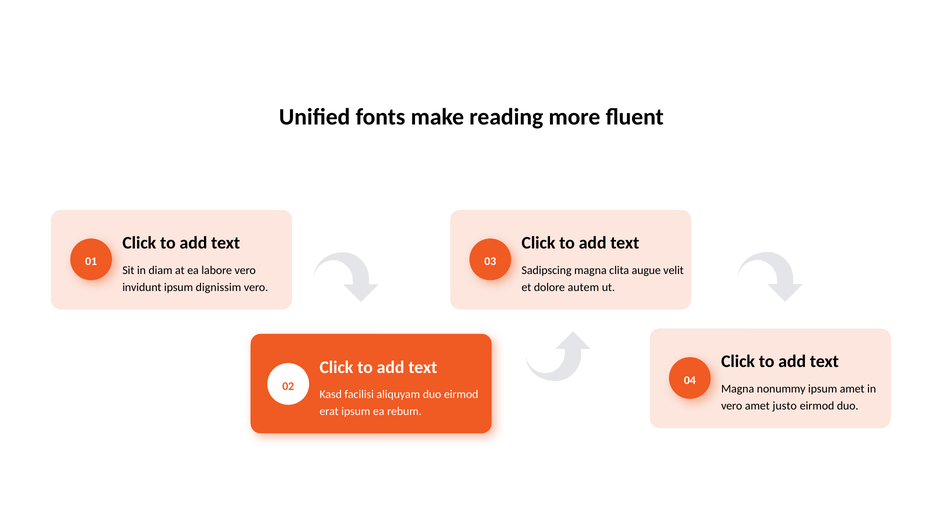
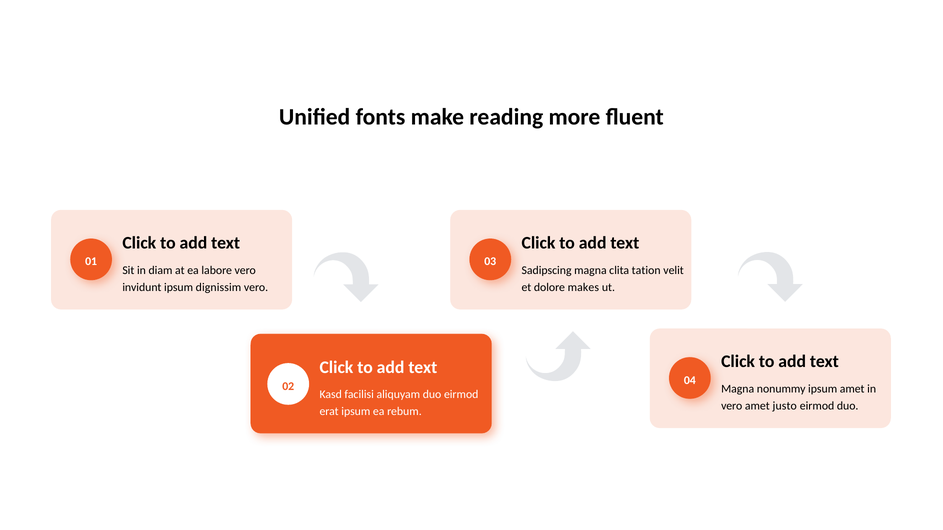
augue: augue -> tation (646, 270)
autem: autem -> makes (583, 287)
